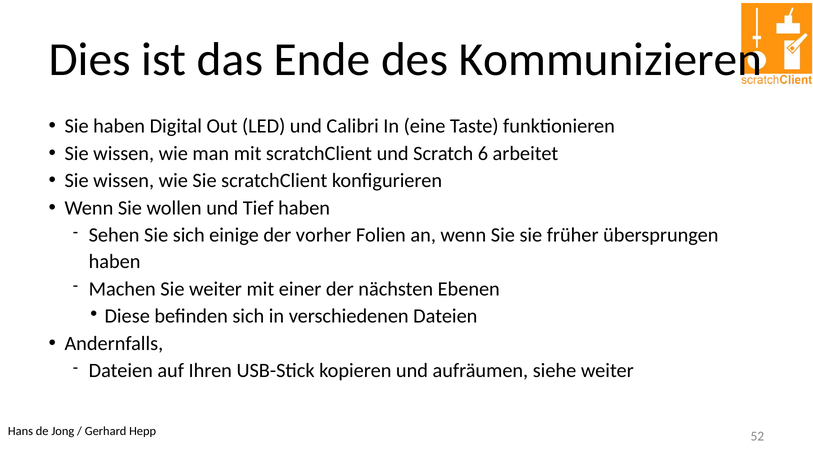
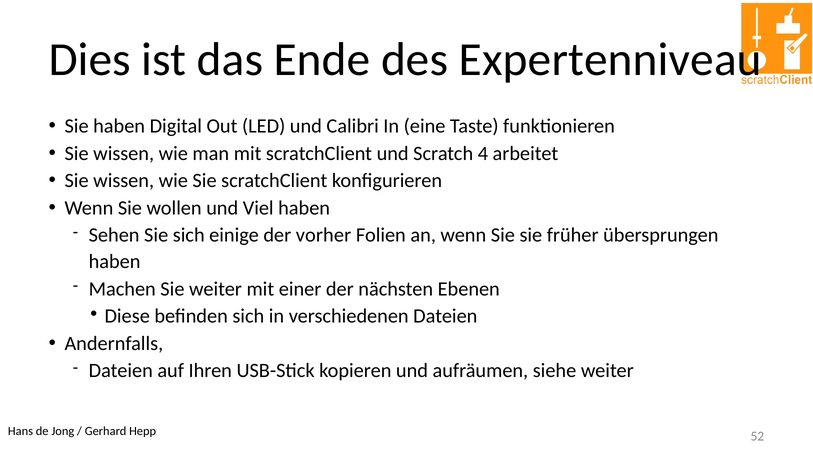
Kommunizieren: Kommunizieren -> Expertenniveau (610, 60)
6: 6 -> 4 (483, 154)
Tief: Tief -> Viel (258, 208)
